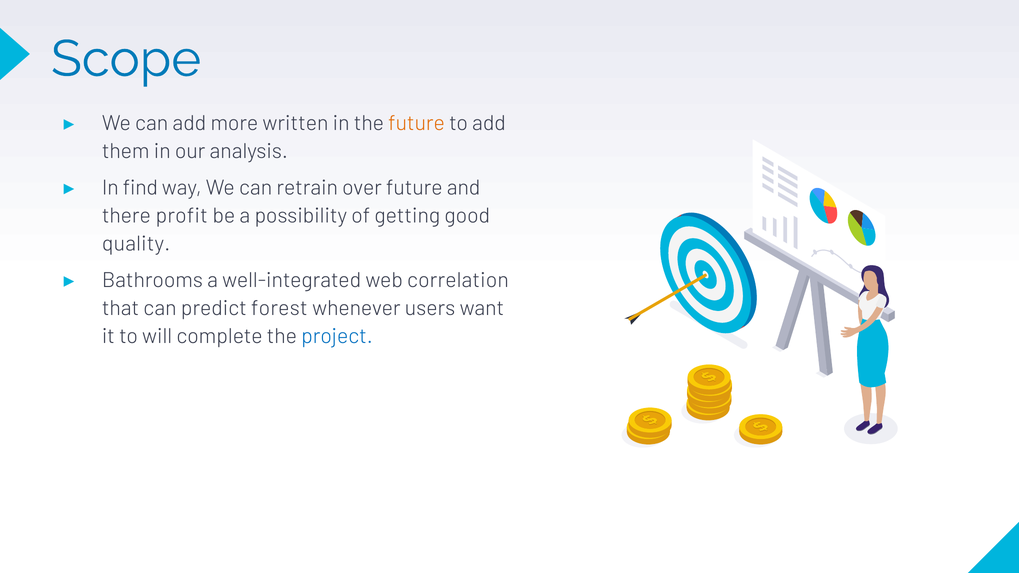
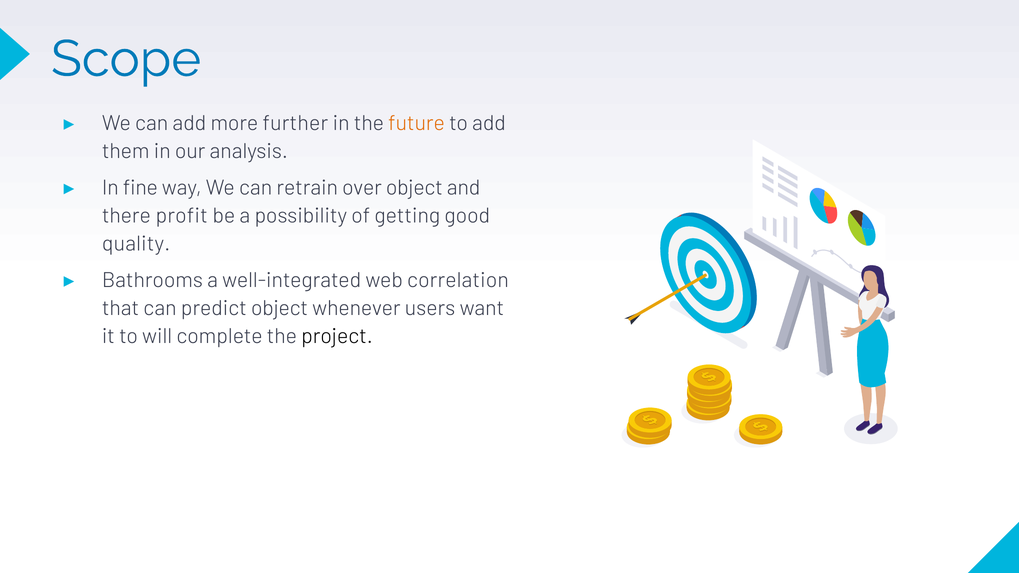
written: written -> further (295, 123)
find: find -> fine (140, 188)
over future: future -> object (414, 188)
predict forest: forest -> object (280, 308)
project colour: blue -> black (337, 337)
